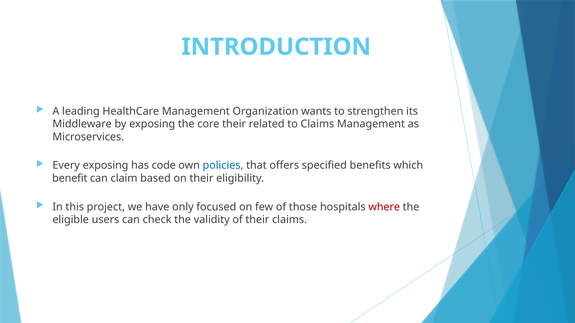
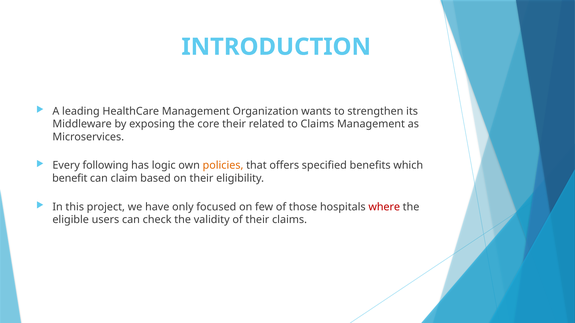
Every exposing: exposing -> following (106, 166)
code: code -> logic (164, 166)
policies colour: blue -> orange (223, 166)
